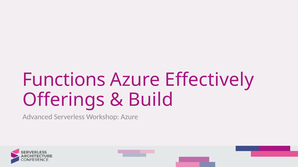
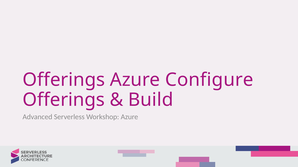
Functions: Functions -> Offerings (64, 80)
Effectively: Effectively -> Configure (209, 80)
